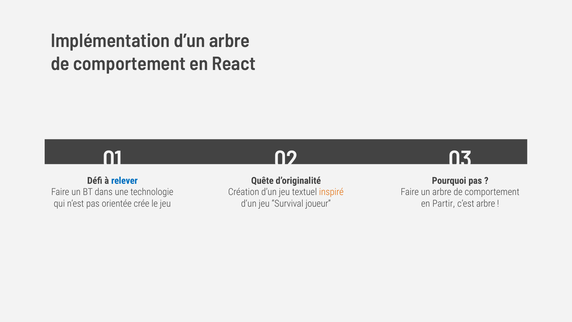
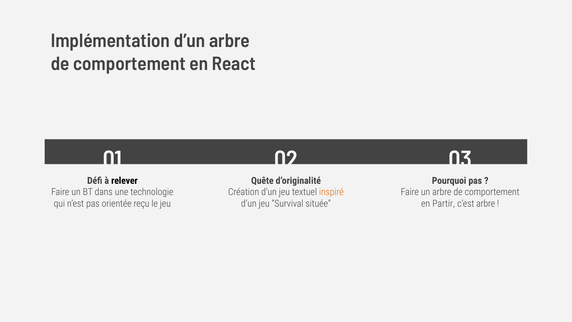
relever colour: blue -> black (124, 181)
crée: crée -> reçu (142, 203)
joueur: joueur -> située (318, 203)
